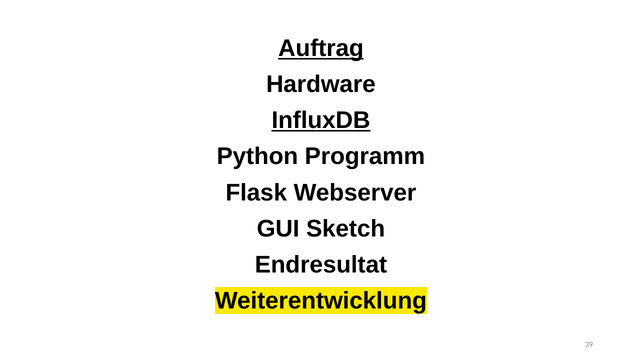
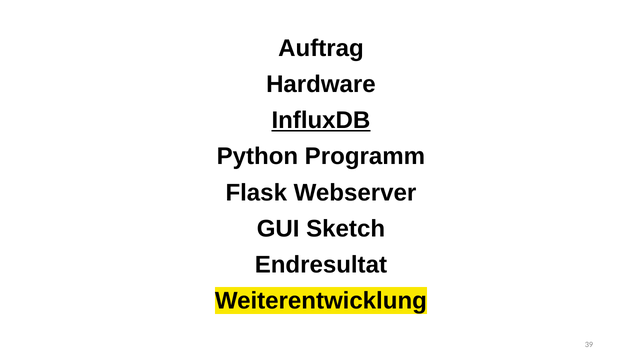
Auftrag underline: present -> none (321, 48)
